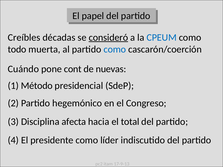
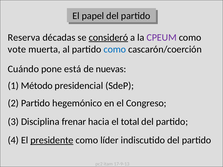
Creíbles: Creíbles -> Reserva (24, 37)
CPEUM colour: blue -> purple (162, 37)
todo: todo -> vote (17, 49)
cont: cont -> está (73, 69)
afecta: afecta -> frenar (74, 122)
presidente underline: none -> present (52, 140)
